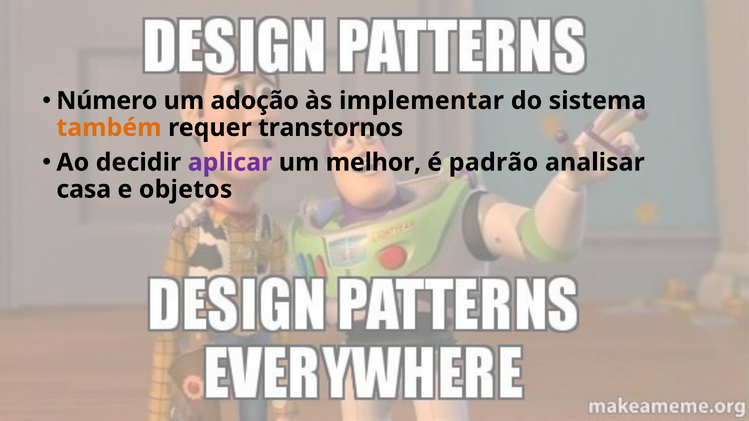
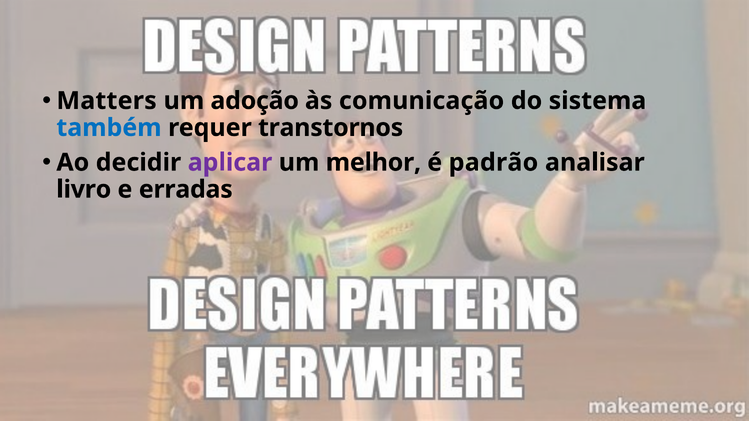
Número: Número -> Matters (107, 101)
implementar: implementar -> comunicação (422, 101)
também colour: orange -> blue (109, 128)
casa: casa -> livro (84, 190)
objetos: objetos -> erradas (186, 190)
